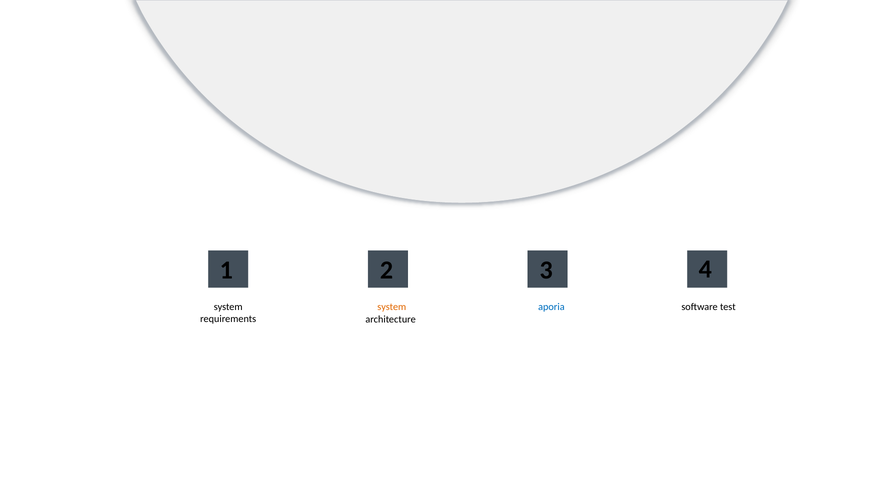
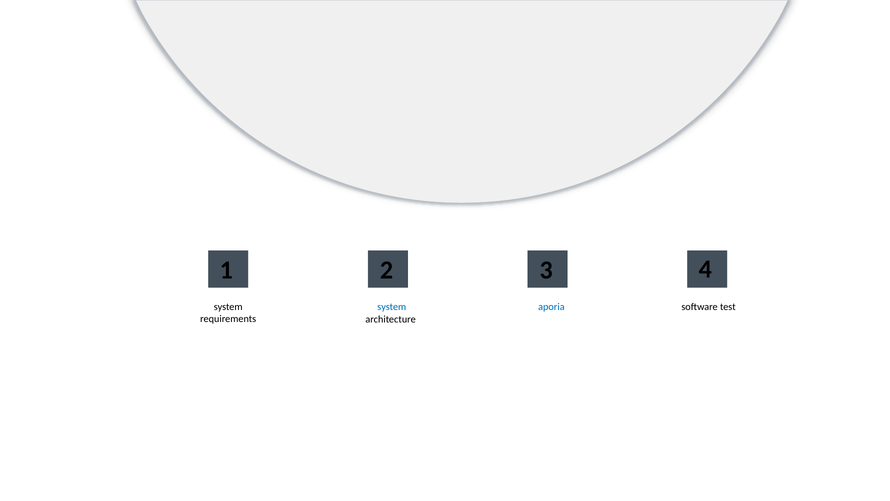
system colour: orange -> blue (392, 307)
